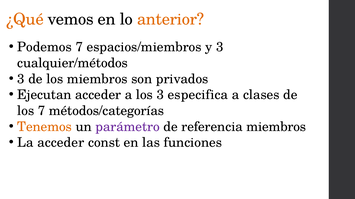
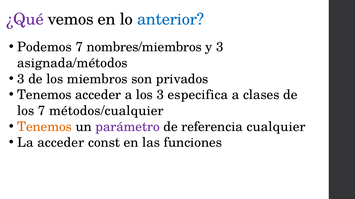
¿Qué colour: orange -> purple (25, 19)
anterior colour: orange -> blue (171, 19)
espacios/miembros: espacios/miembros -> nombres/miembros (144, 47)
cualquier/métodos: cualquier/métodos -> asignada/métodos (72, 63)
Ejecutan: Ejecutan -> Tenemos (44, 95)
métodos/categorías: métodos/categorías -> métodos/cualquier (106, 111)
referencia miembros: miembros -> cualquier (276, 127)
